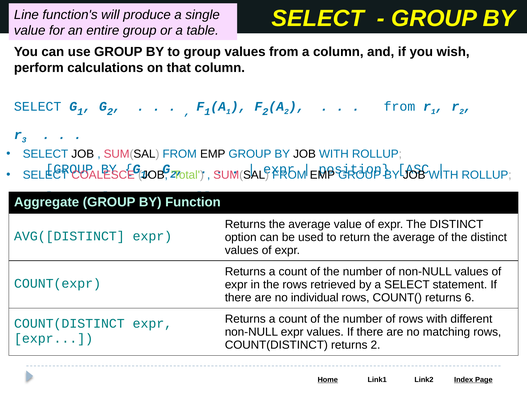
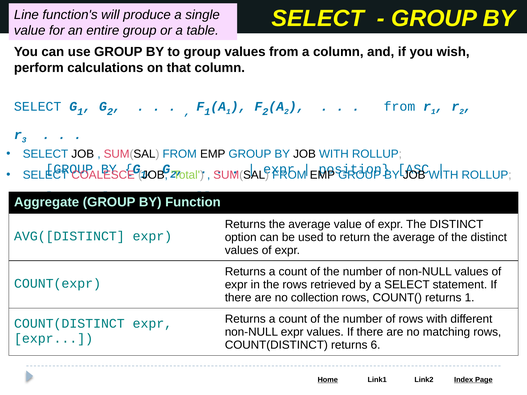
individual: individual -> collection (315, 298)
returns 6: 6 -> 1 (470, 298)
returns 2: 2 -> 6 (375, 345)
